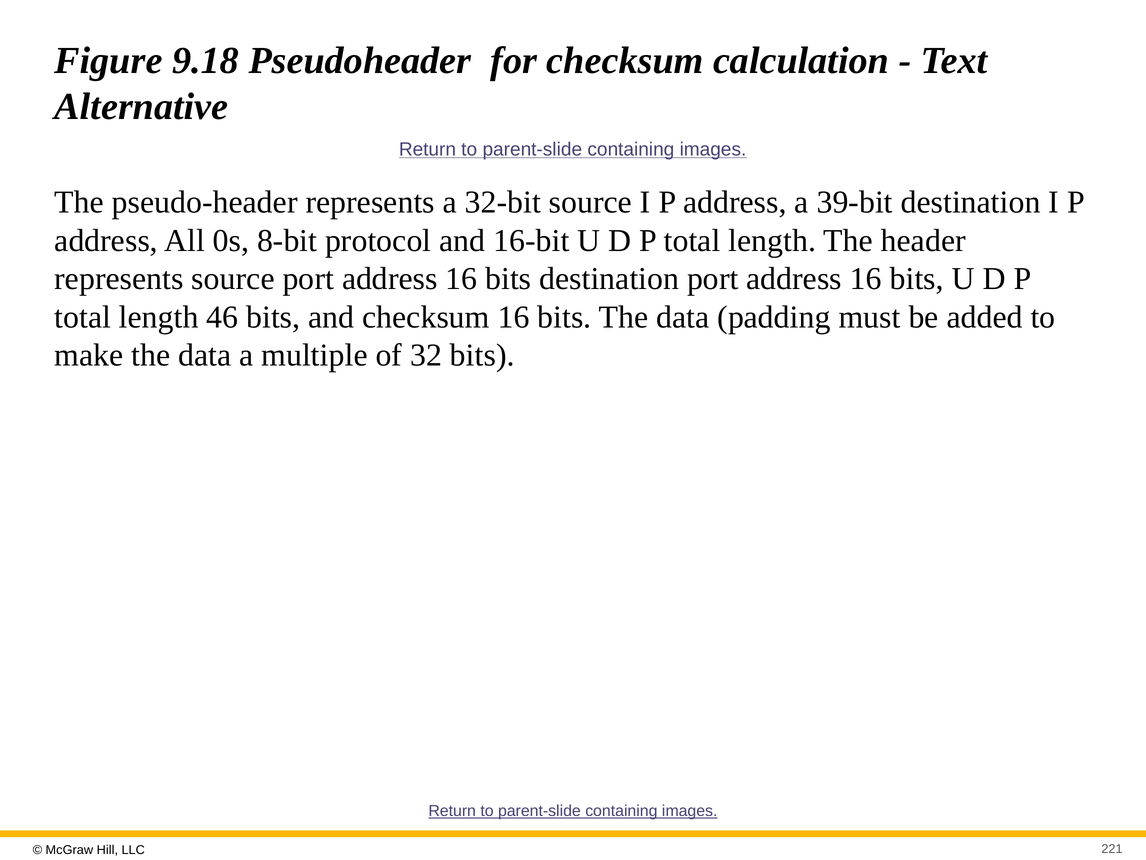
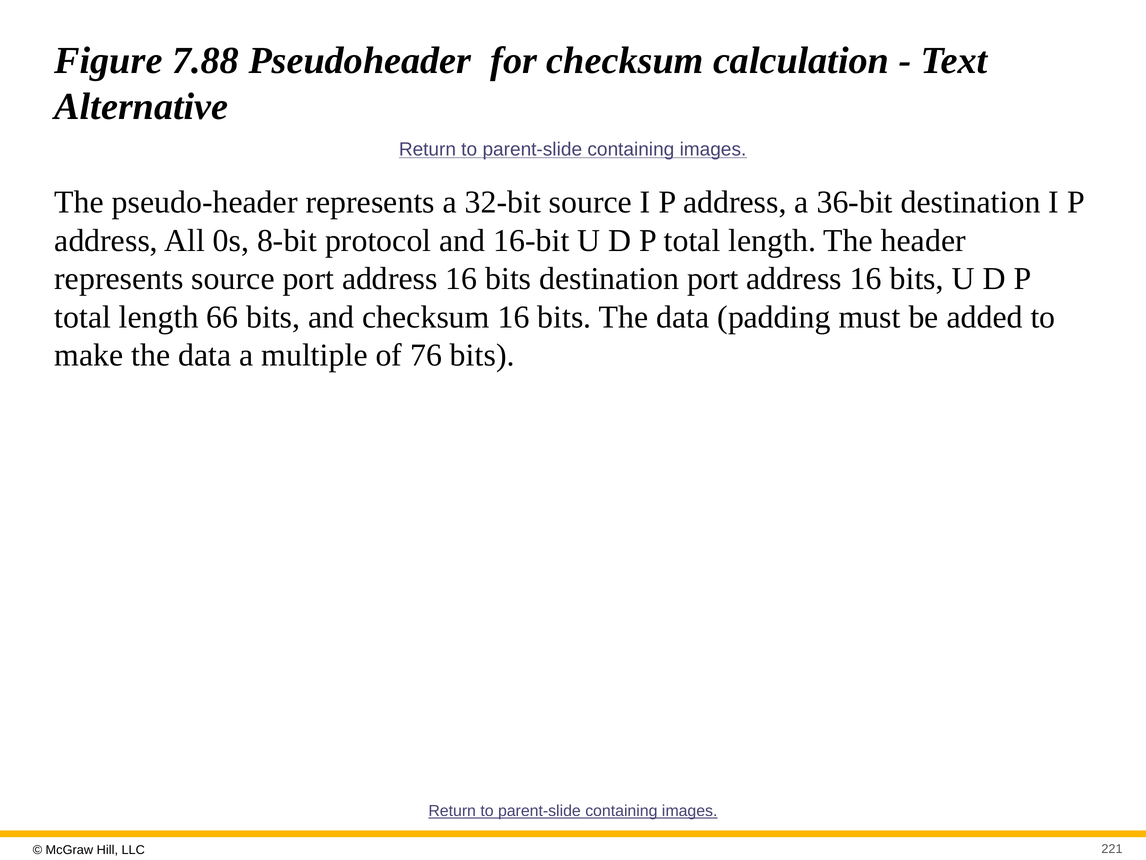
9.18: 9.18 -> 7.88 (206, 60)
39-bit: 39-bit -> 36-bit (855, 202)
46: 46 -> 66 (222, 317)
32: 32 -> 76 (426, 355)
